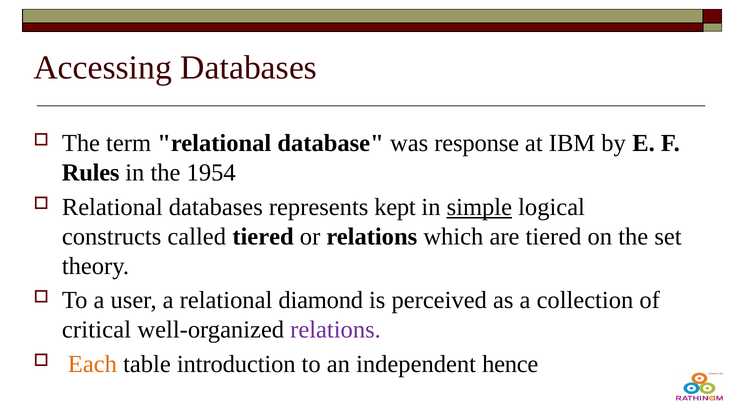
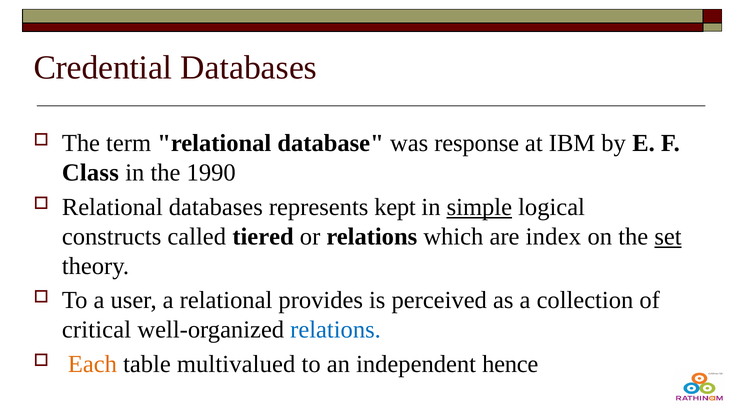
Accessing: Accessing -> Credential (103, 68)
Rules: Rules -> Class (90, 173)
1954: 1954 -> 1990 (211, 173)
are tiered: tiered -> index (553, 236)
set underline: none -> present (668, 236)
diamond: diamond -> provides (321, 300)
relations colour: purple -> blue (336, 330)
introduction: introduction -> multivalued (236, 364)
